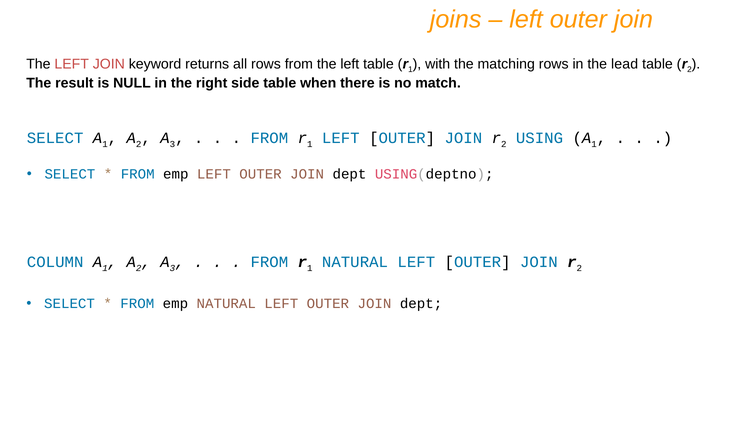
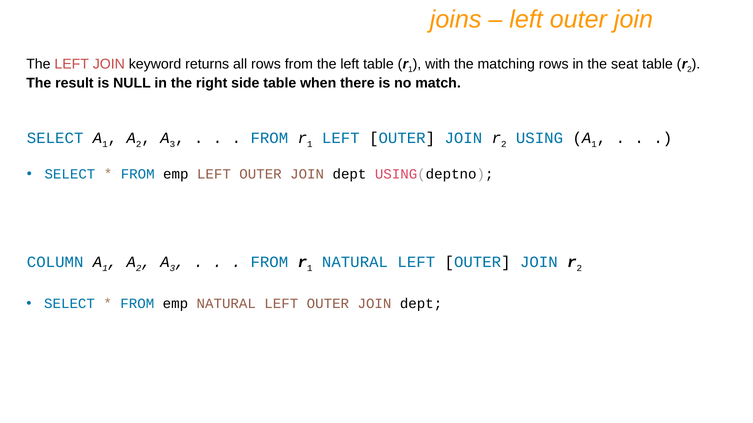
lead: lead -> seat (625, 64)
